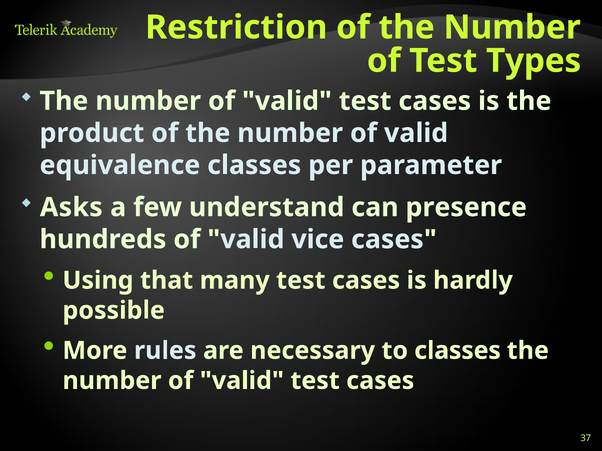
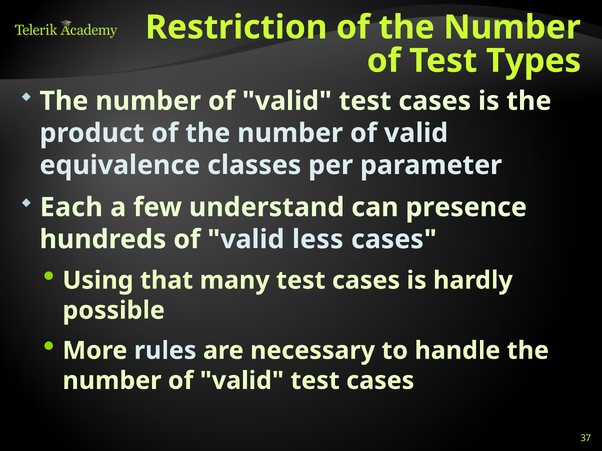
Asks: Asks -> Each (71, 208)
vice: vice -> less (318, 240)
to classes: classes -> handle (457, 351)
